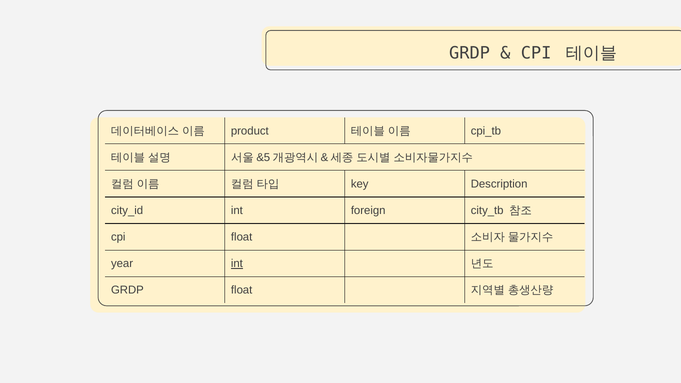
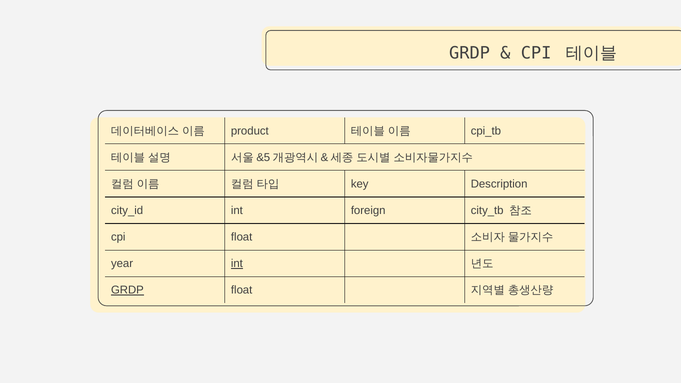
GRDP underline: none -> present (127, 290)
